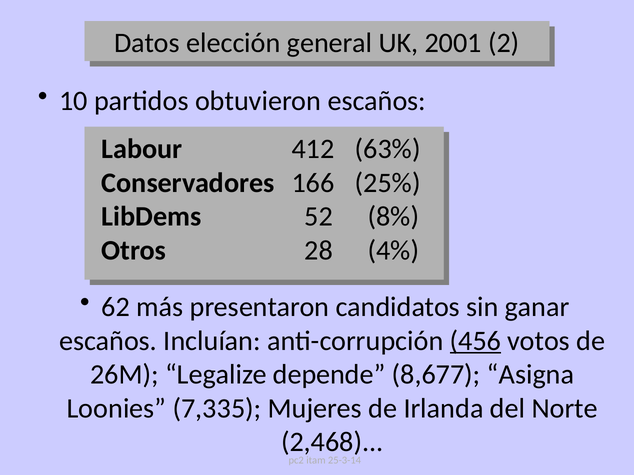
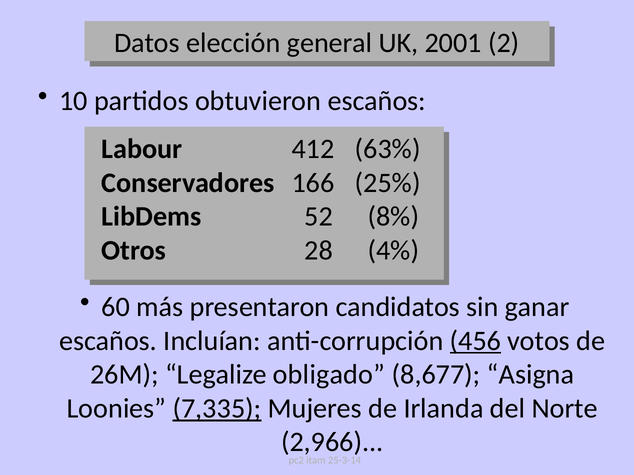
62: 62 -> 60 (116, 307)
depende: depende -> obligado (329, 375)
7,335 underline: none -> present (217, 409)
2,468: 2,468 -> 2,966 (332, 443)
